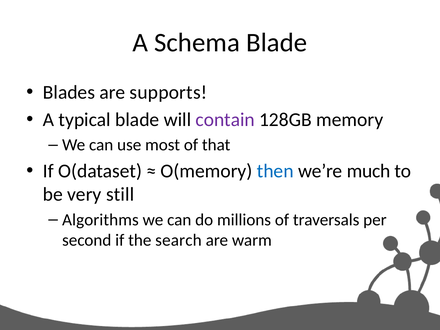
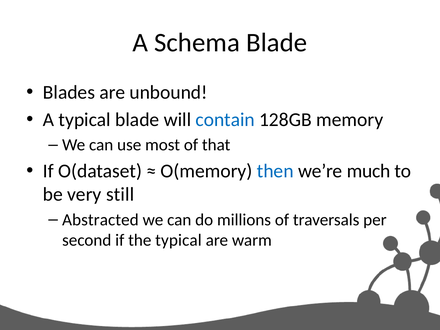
supports: supports -> unbound (169, 92)
contain colour: purple -> blue (225, 120)
Algorithms: Algorithms -> Abstracted (100, 220)
the search: search -> typical (178, 240)
